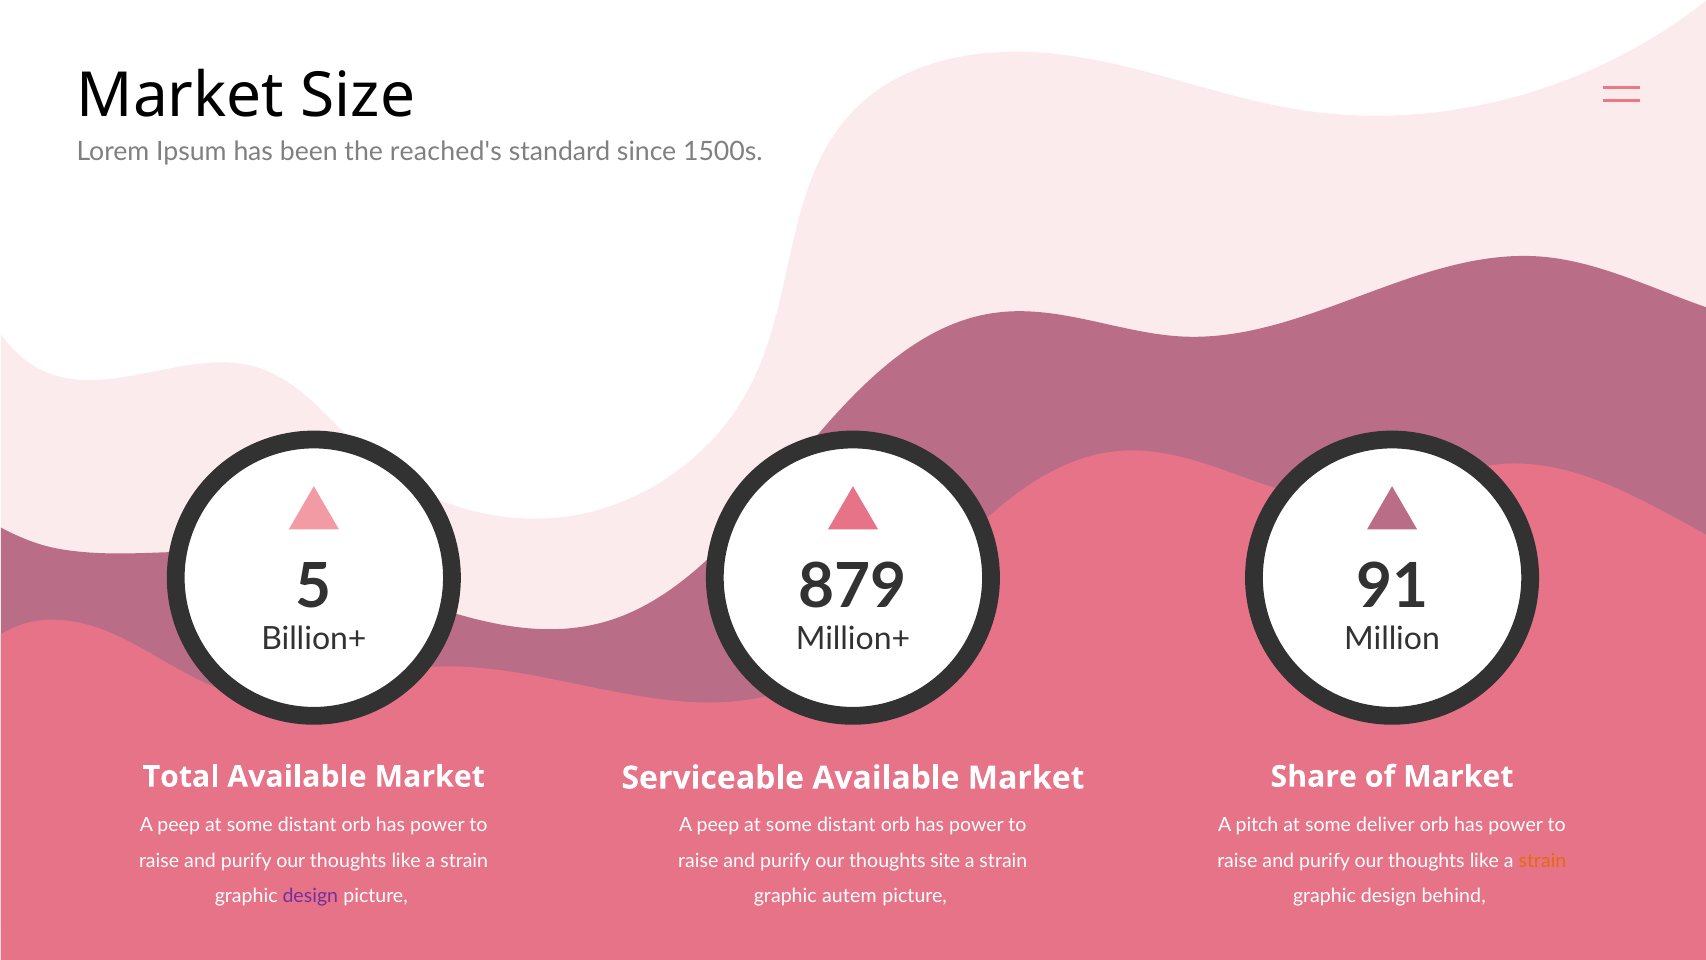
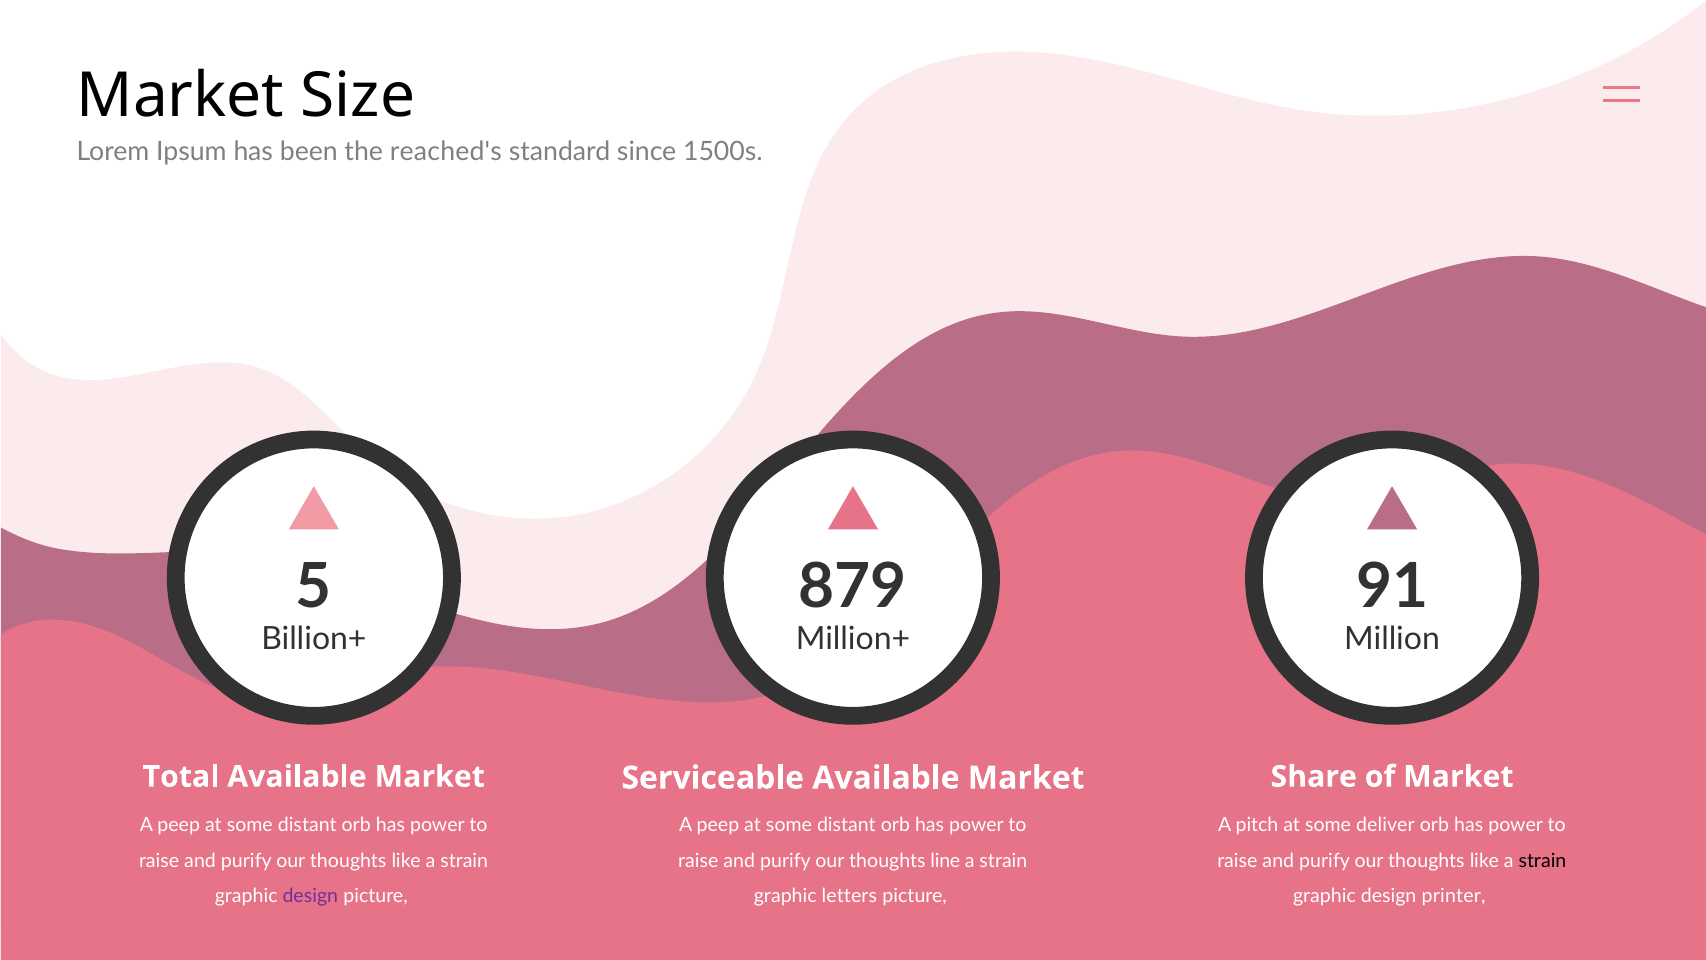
site: site -> line (945, 860)
strain colour: orange -> black (1542, 860)
autem: autem -> letters (849, 896)
behind: behind -> printer (1454, 896)
